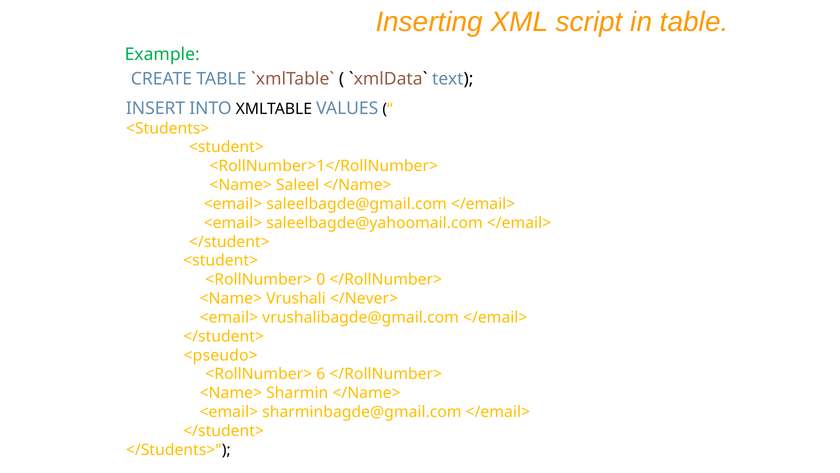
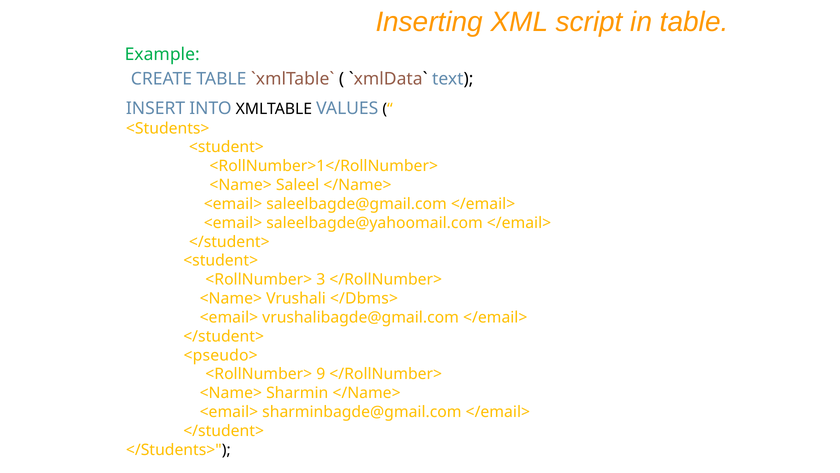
0: 0 -> 3 (321, 279)
</Never>: </Never> -> </Dbms> (364, 298)
6: 6 -> 9 (321, 374)
